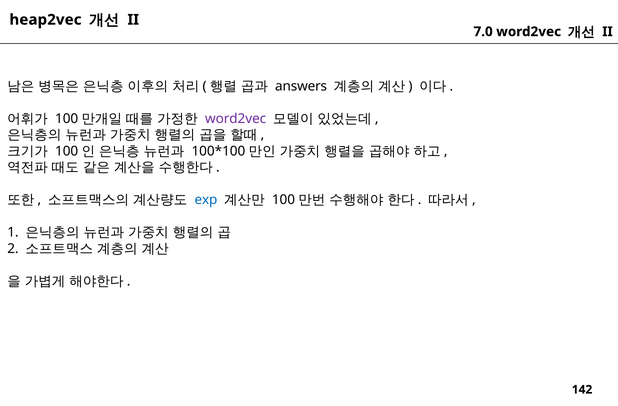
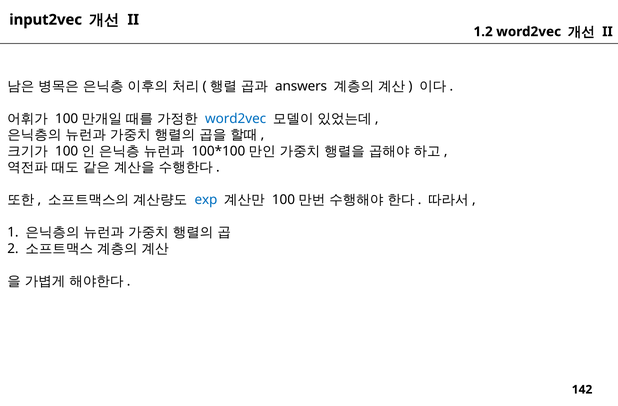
heap2vec: heap2vec -> input2vec (46, 20)
7.0: 7.0 -> 1.2 (483, 32)
word2vec colour: purple -> blue (236, 119)
